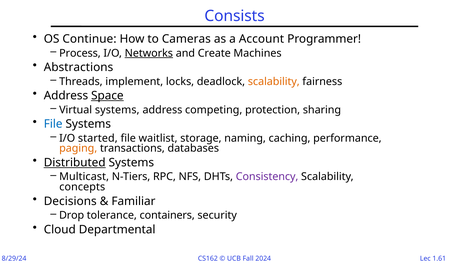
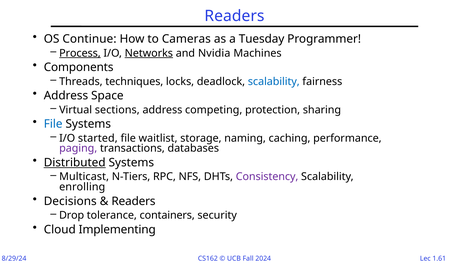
Consists: Consists -> Readers (234, 16)
Account: Account -> Tuesday (262, 39)
Process underline: none -> present (80, 53)
Create: Create -> Nvidia (214, 53)
Abstractions: Abstractions -> Components (79, 67)
implement: implement -> techniques (134, 81)
scalability colour: orange -> blue (274, 81)
Space underline: present -> none (107, 96)
Virtual systems: systems -> sections (117, 110)
paging colour: orange -> purple (78, 148)
concepts: concepts -> enrolling (82, 187)
Familiar: Familiar -> Readers (133, 201)
Departmental: Departmental -> Implementing (117, 230)
